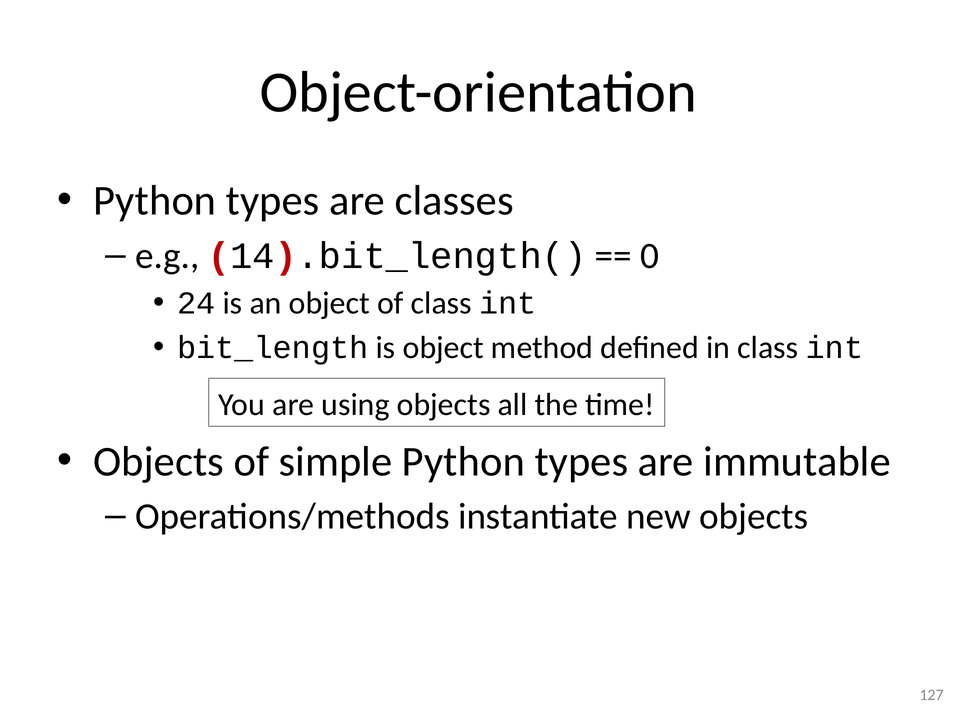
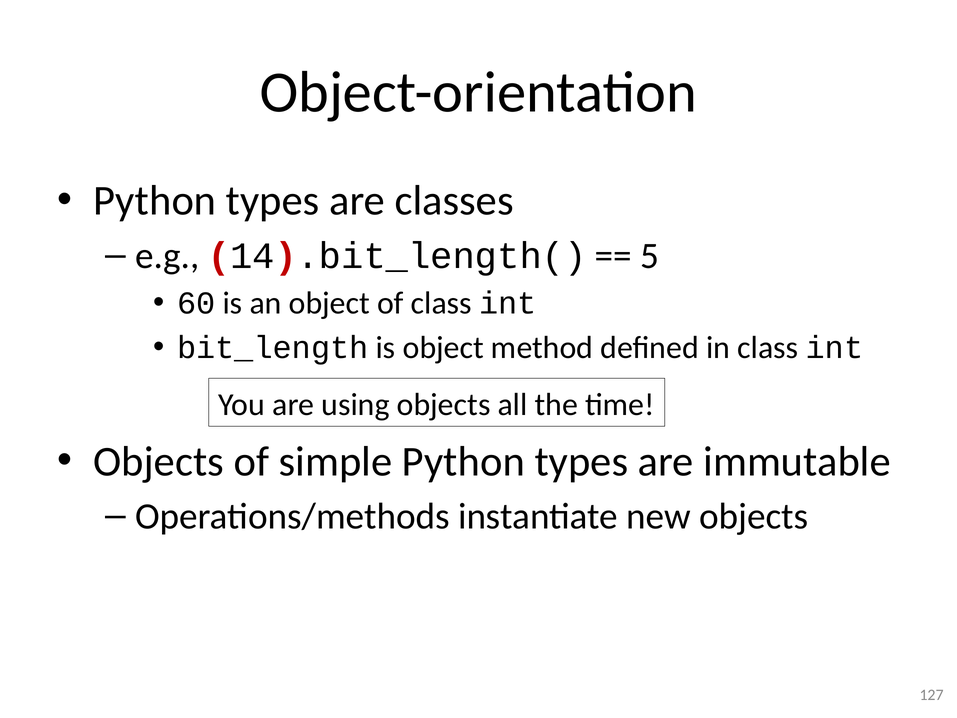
0: 0 -> 5 (650, 256)
24: 24 -> 60 (196, 303)
